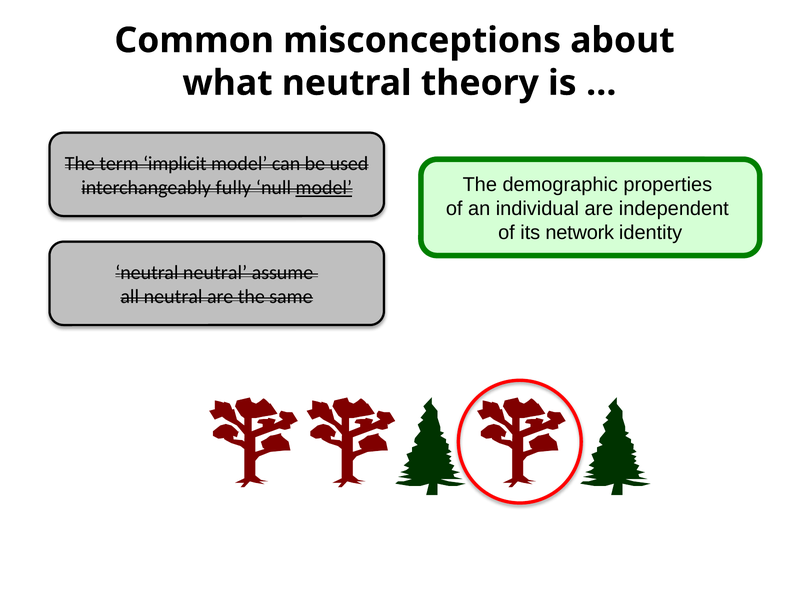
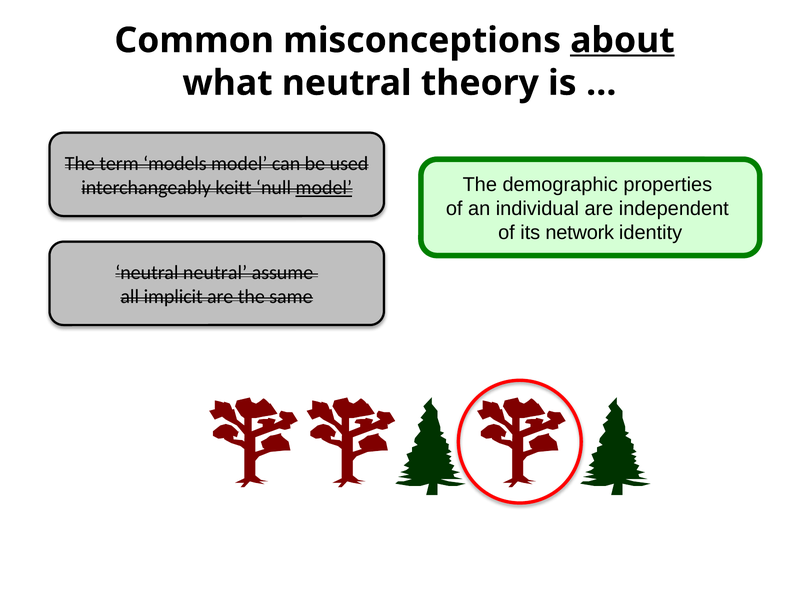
about underline: none -> present (622, 40)
implicit: implicit -> models (175, 164)
fully: fully -> keitt (233, 187)
all neutral: neutral -> implicit (173, 296)
